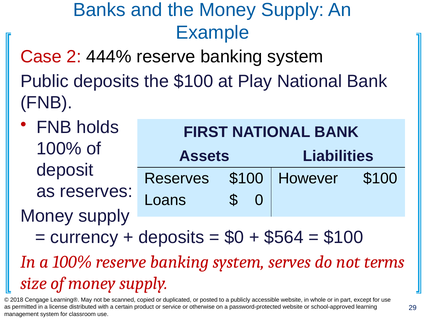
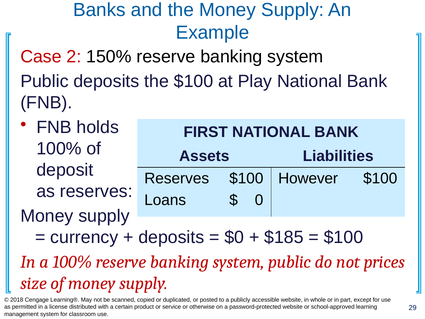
444%: 444% -> 150% (109, 56)
$564: $564 -> $185 (284, 237)
serves: serves -> public (290, 262)
terms: terms -> prices (384, 262)
